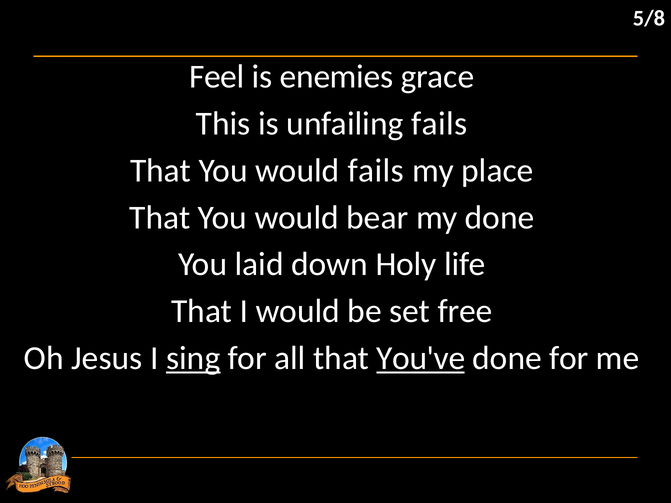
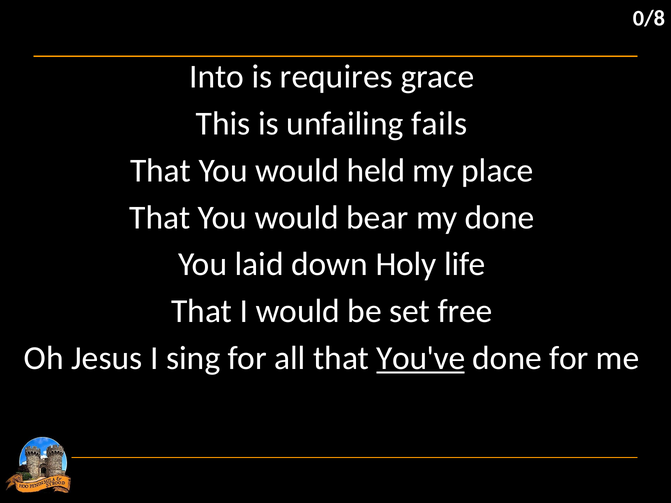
5/8: 5/8 -> 0/8 (649, 18)
Feel: Feel -> Into (217, 77)
enemies: enemies -> requires (336, 77)
would fails: fails -> held (376, 171)
sing underline: present -> none (193, 358)
